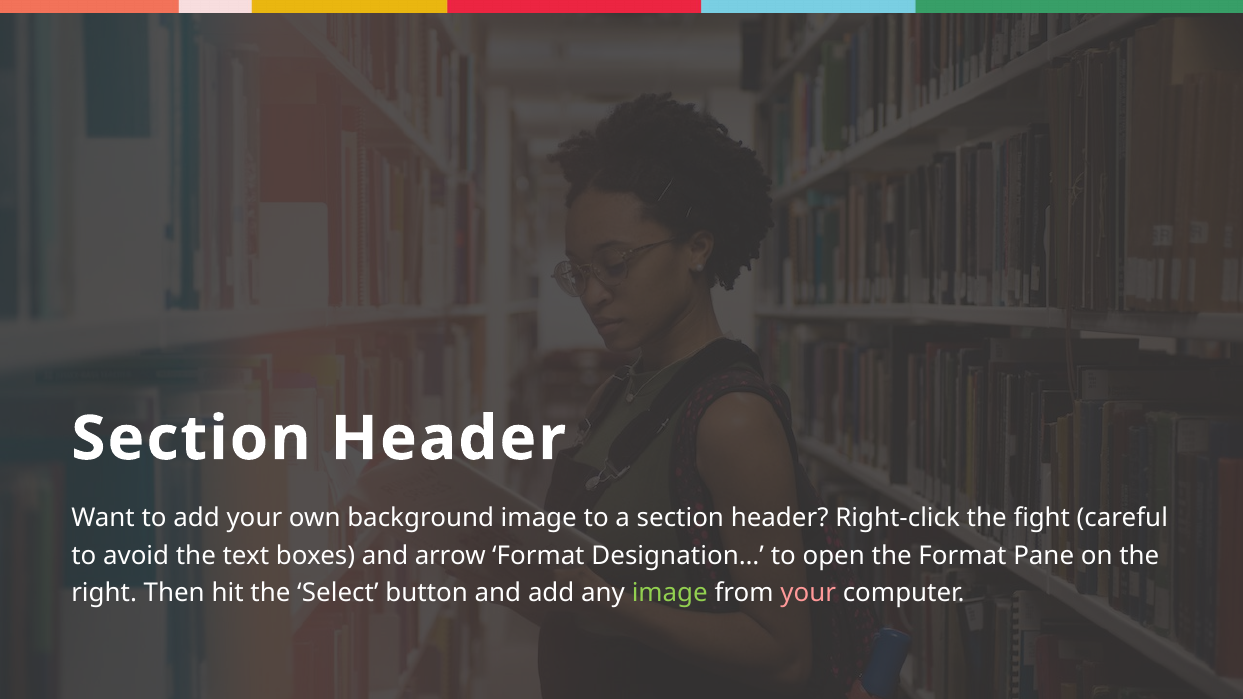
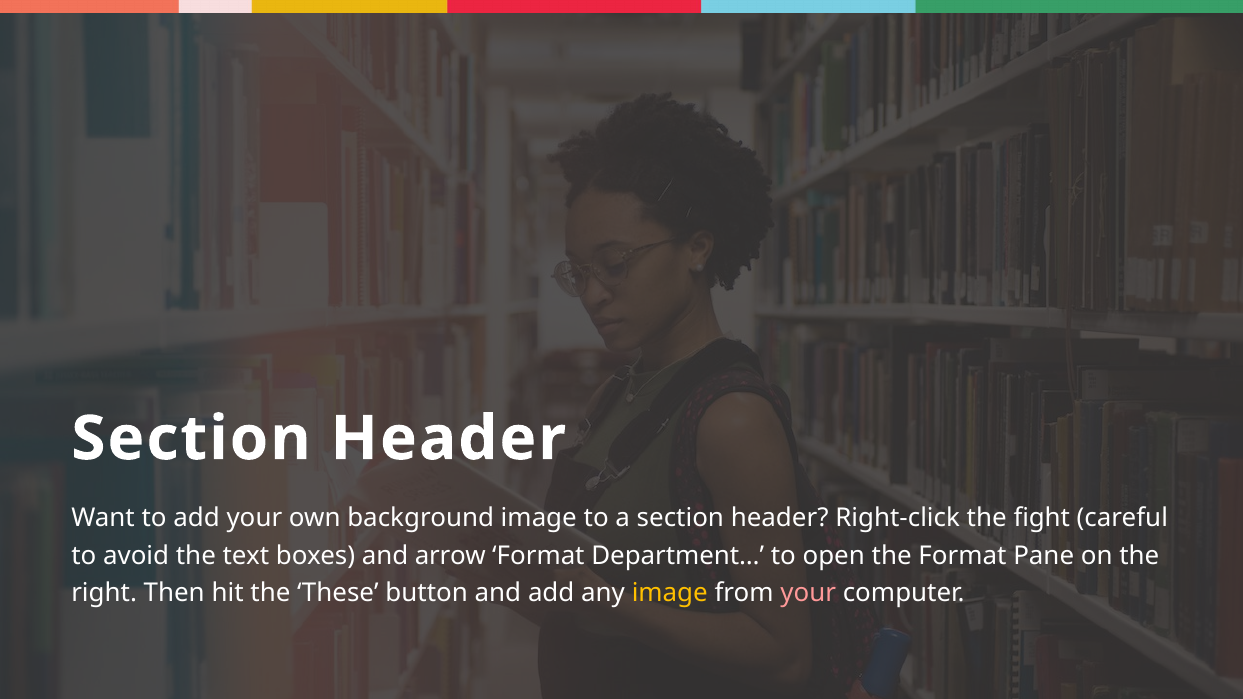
Designation…: Designation… -> Department… (678, 556)
Select: Select -> These (338, 593)
image colour: light green -> yellow (670, 593)
